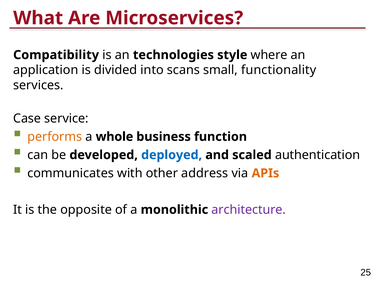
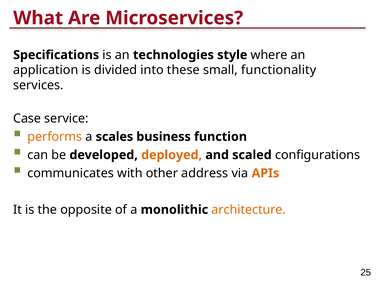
Compatibility: Compatibility -> Specifications (56, 55)
scans: scans -> these (183, 70)
whole: whole -> scales (114, 137)
deployed colour: blue -> orange (172, 155)
authentication: authentication -> configurations (318, 155)
architecture colour: purple -> orange (249, 209)
